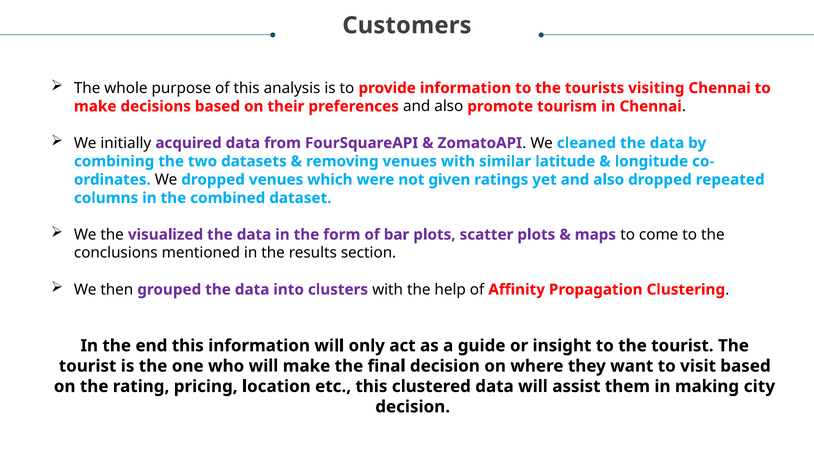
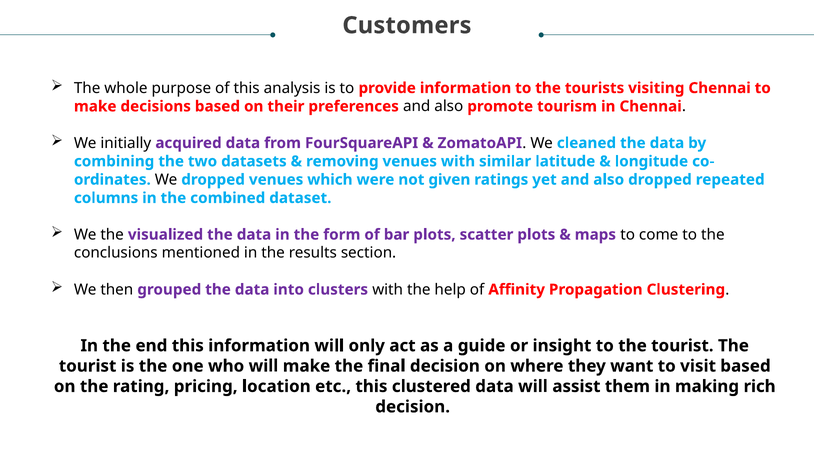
city: city -> rich (760, 386)
